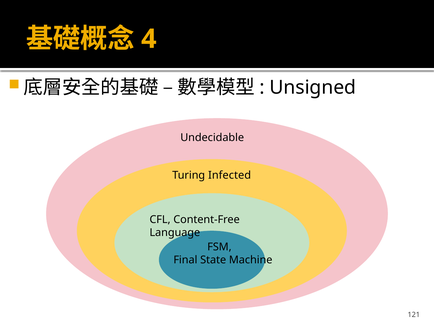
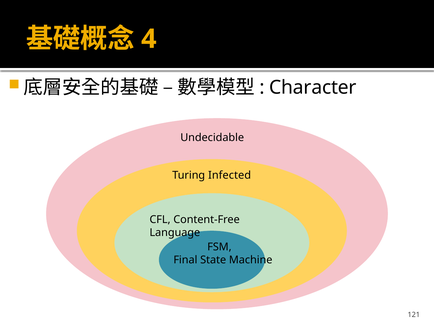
Unsigned: Unsigned -> Character (313, 88)
